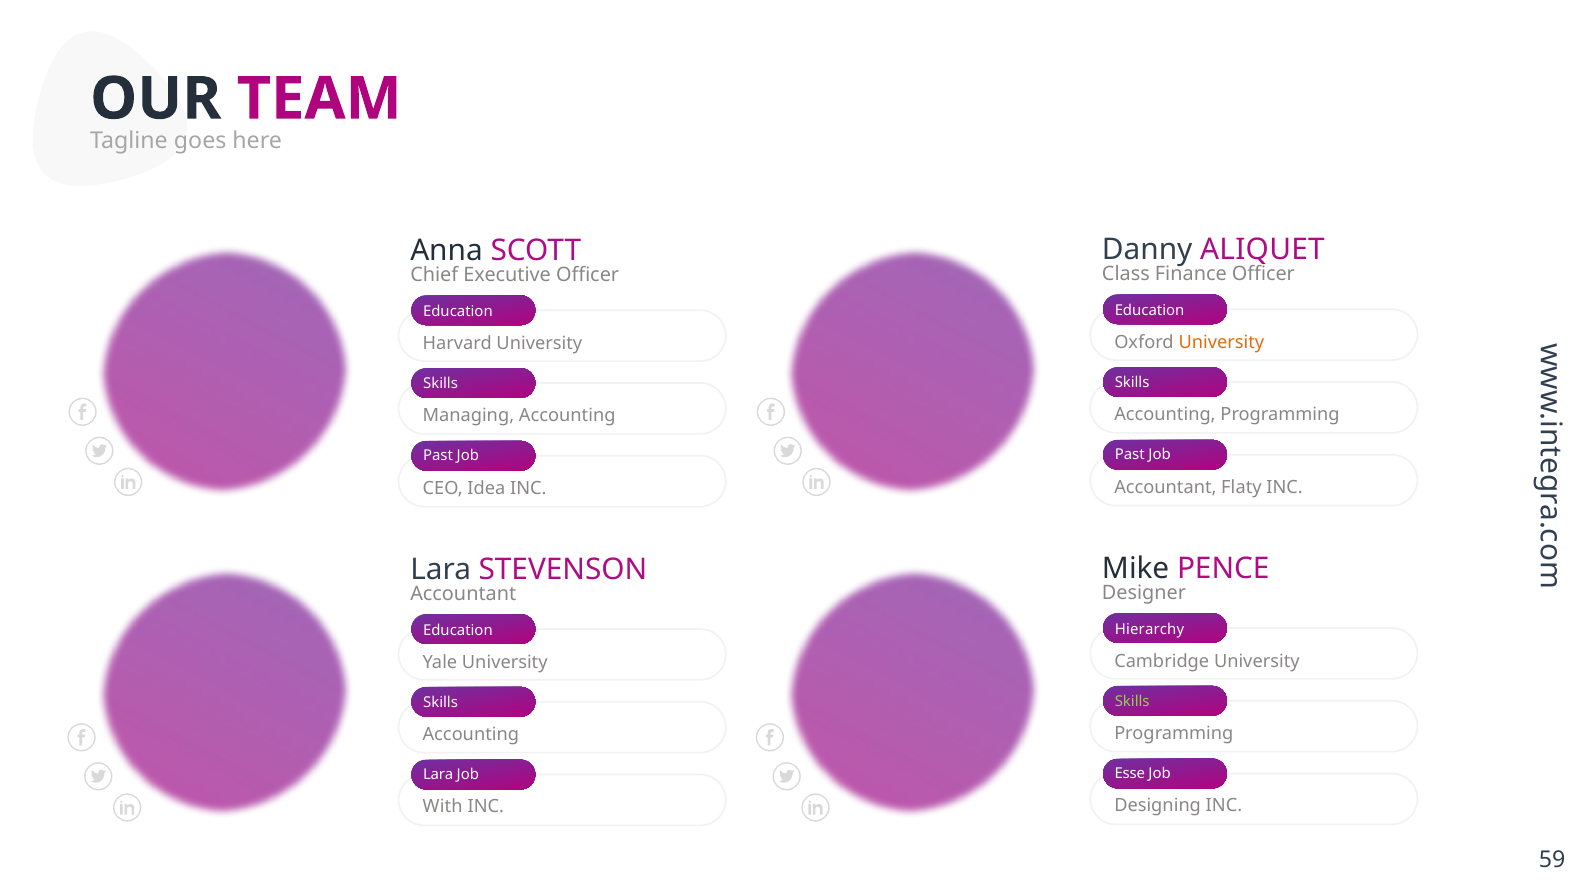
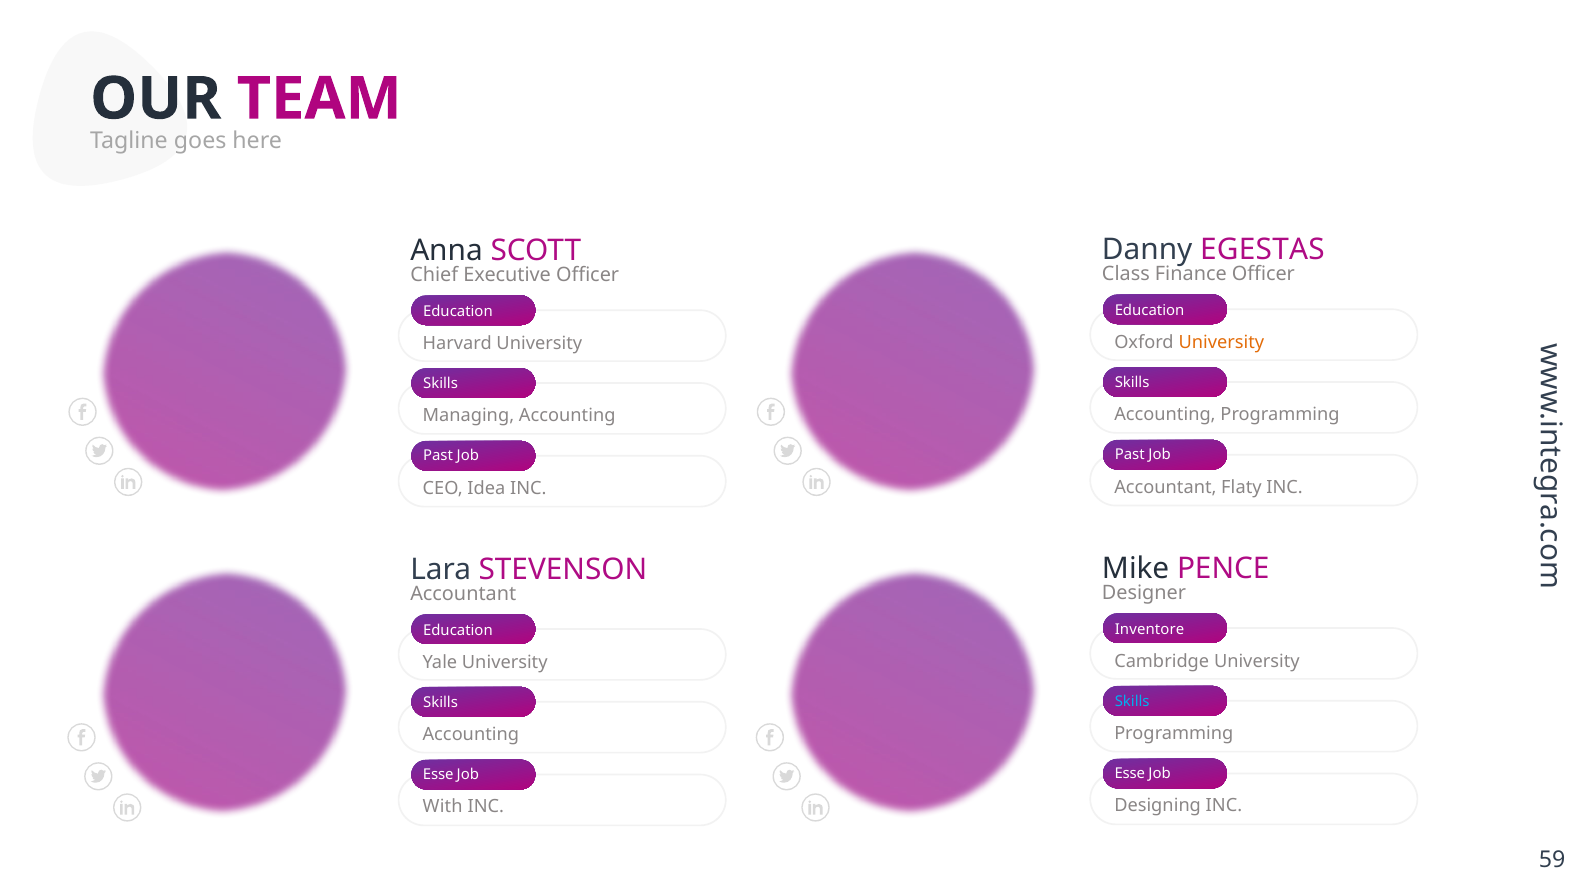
ALIQUET: ALIQUET -> EGESTAS (1262, 250)
Hierarchy: Hierarchy -> Inventore (1150, 629)
Skills colour: light green -> light blue (1132, 701)
Lara: Lara -> Esse (438, 774)
